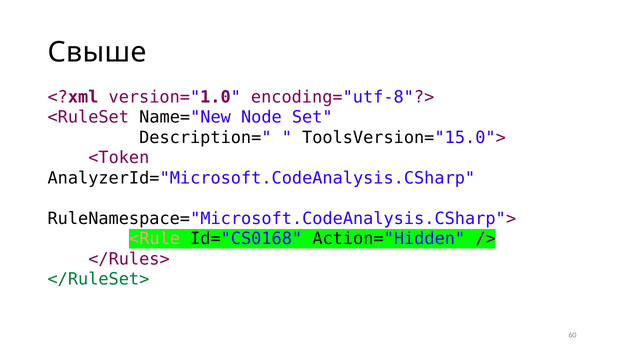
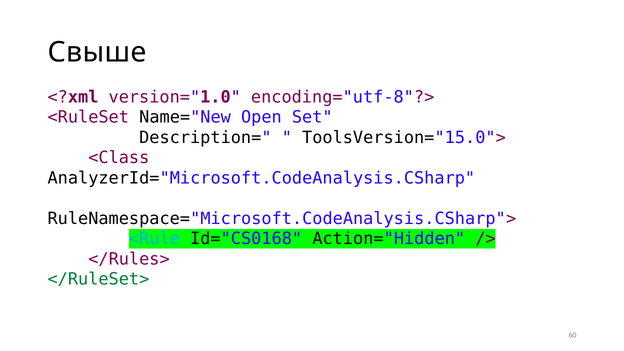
Node: Node -> Open (261, 117)
<Token: <Token -> <Class (119, 158)
<Rule colour: pink -> light blue (155, 239)
